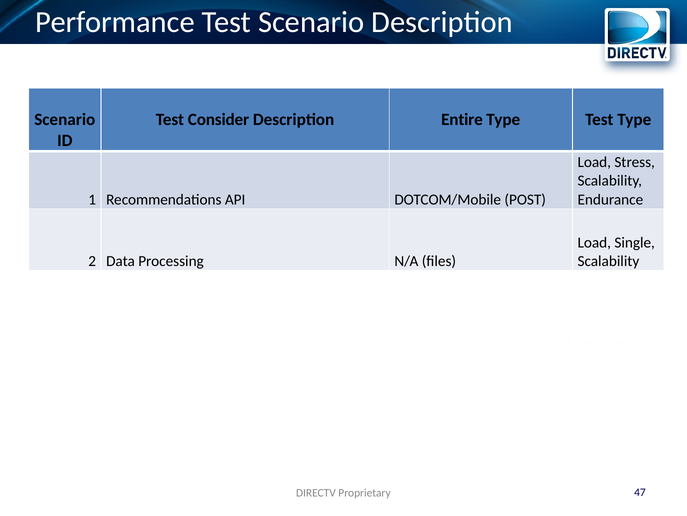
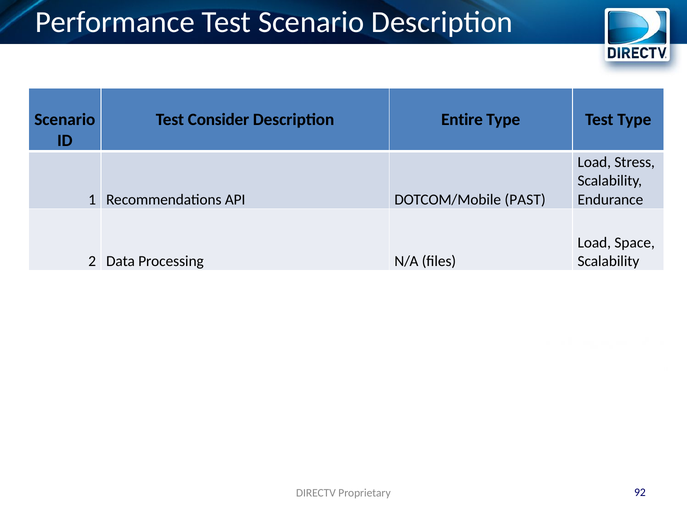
POST: POST -> PAST (525, 199)
Single: Single -> Space (635, 242)
47: 47 -> 92 (640, 492)
